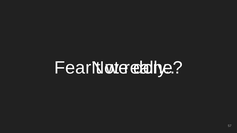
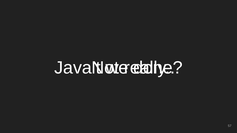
Fear’t: Fear’t -> Java’t (77, 68)
